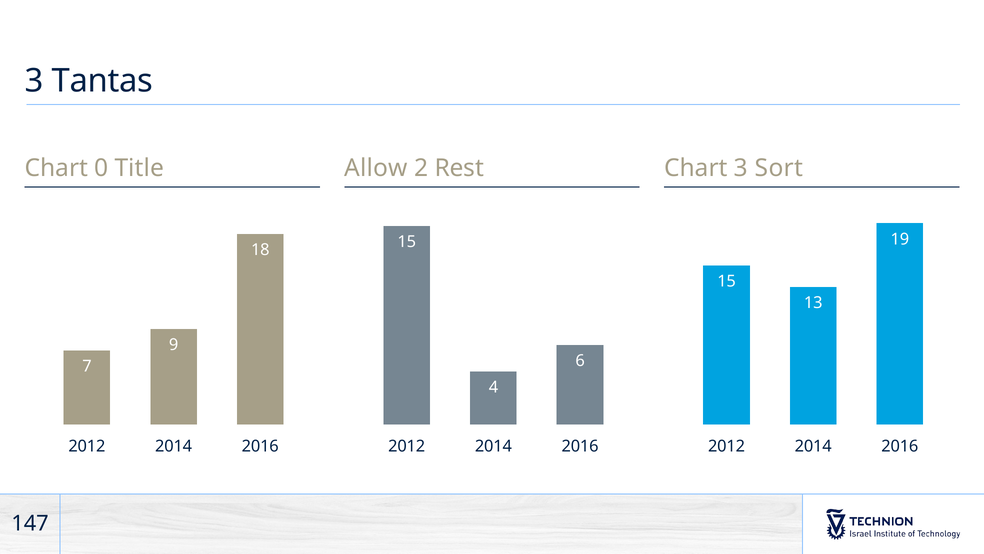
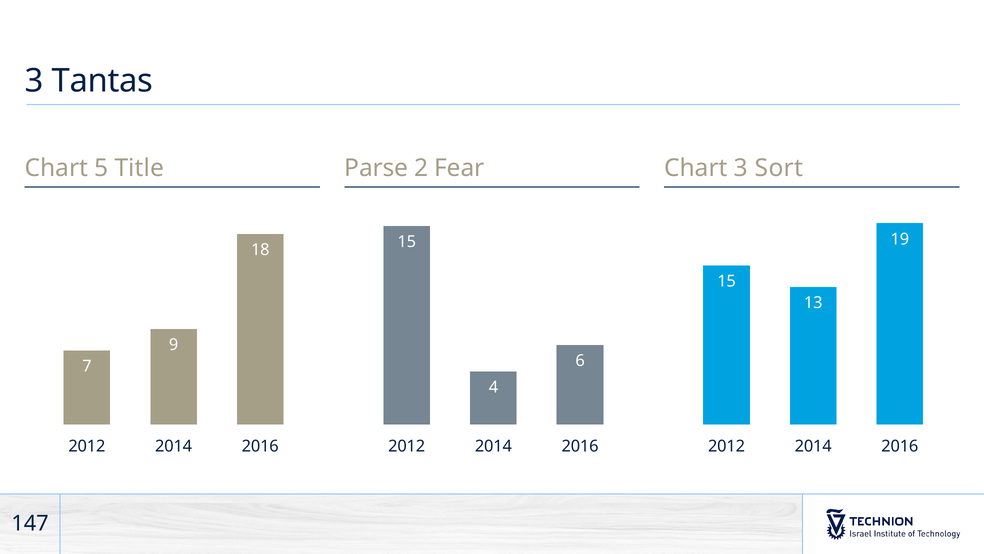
0: 0 -> 5 (101, 168)
Allow: Allow -> Parse (376, 168)
Rest: Rest -> Fear (459, 168)
